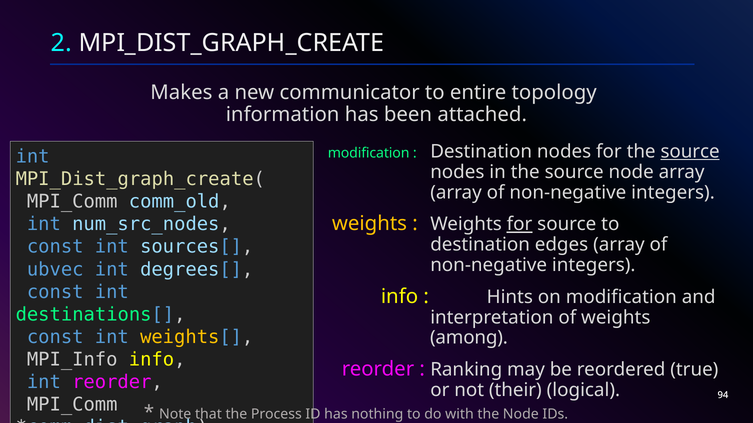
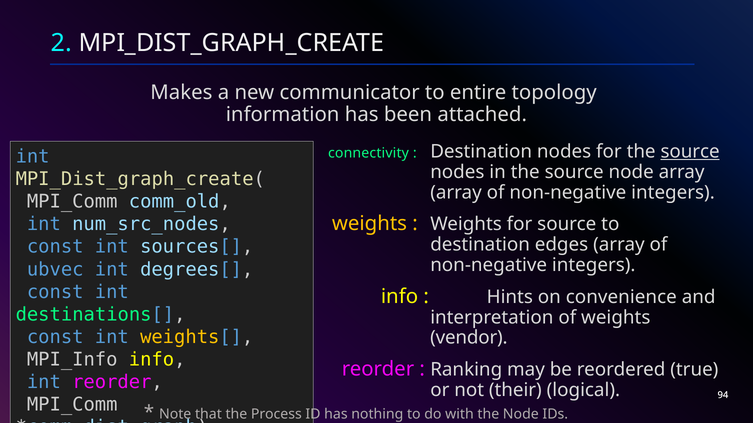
modification: modification -> connectivity (368, 153)
for underline: present -> none (520, 224)
on modification: modification -> convenience (621, 297)
among: among -> vendor (469, 338)
